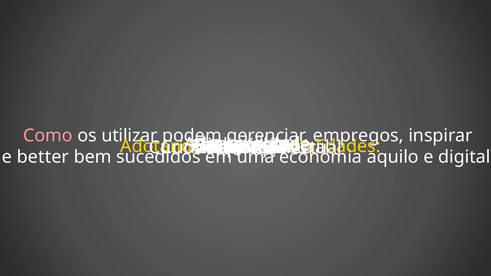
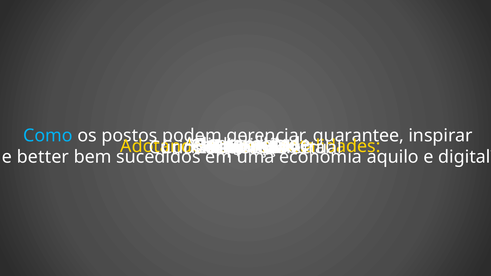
Como colour: pink -> light blue (48, 136)
utilizar: utilizar -> postos (129, 136)
empregos: empregos -> guarantee (358, 136)
